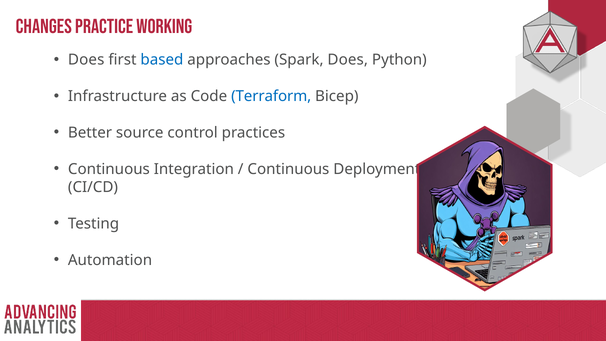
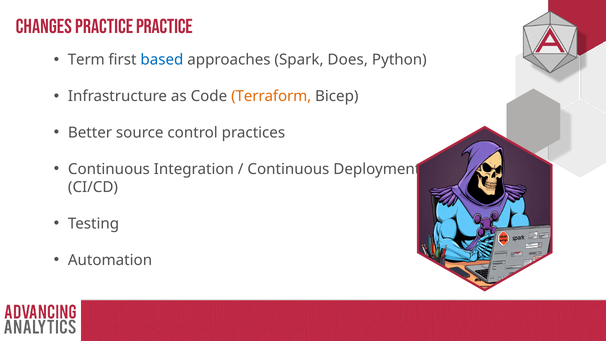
PRACTICE WORKING: WORKING -> PRACTICE (164, 27)
Does: Does -> Term (86, 60)
Terraform colour: blue -> orange (271, 96)
